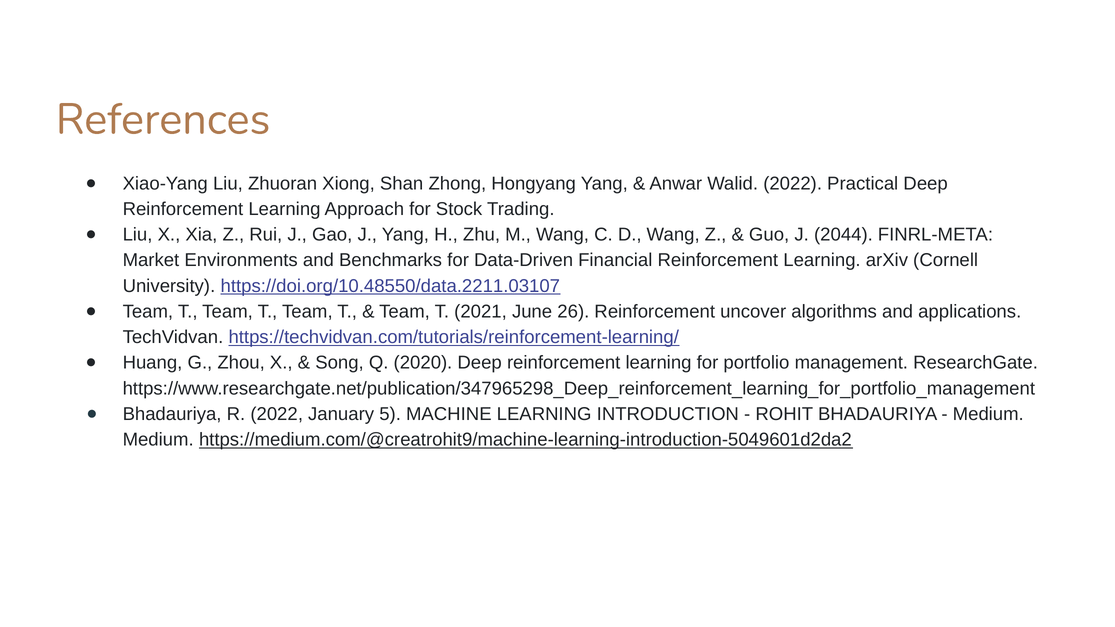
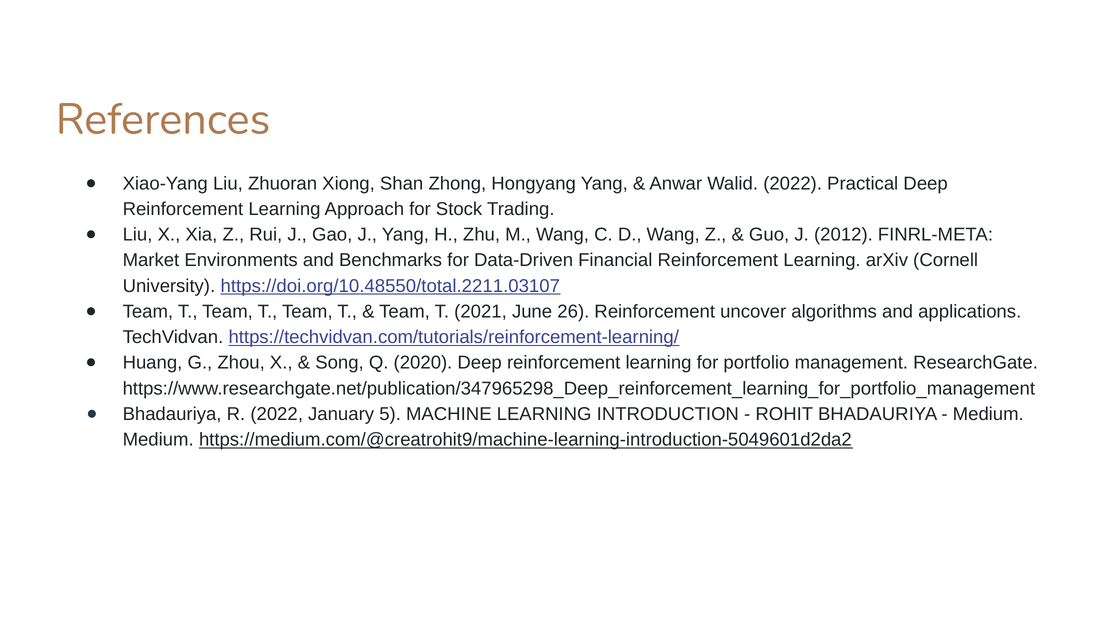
2044: 2044 -> 2012 (843, 235)
https://doi.org/10.48550/data.2211.03107: https://doi.org/10.48550/data.2211.03107 -> https://doi.org/10.48550/total.2211.03107 (390, 286)
